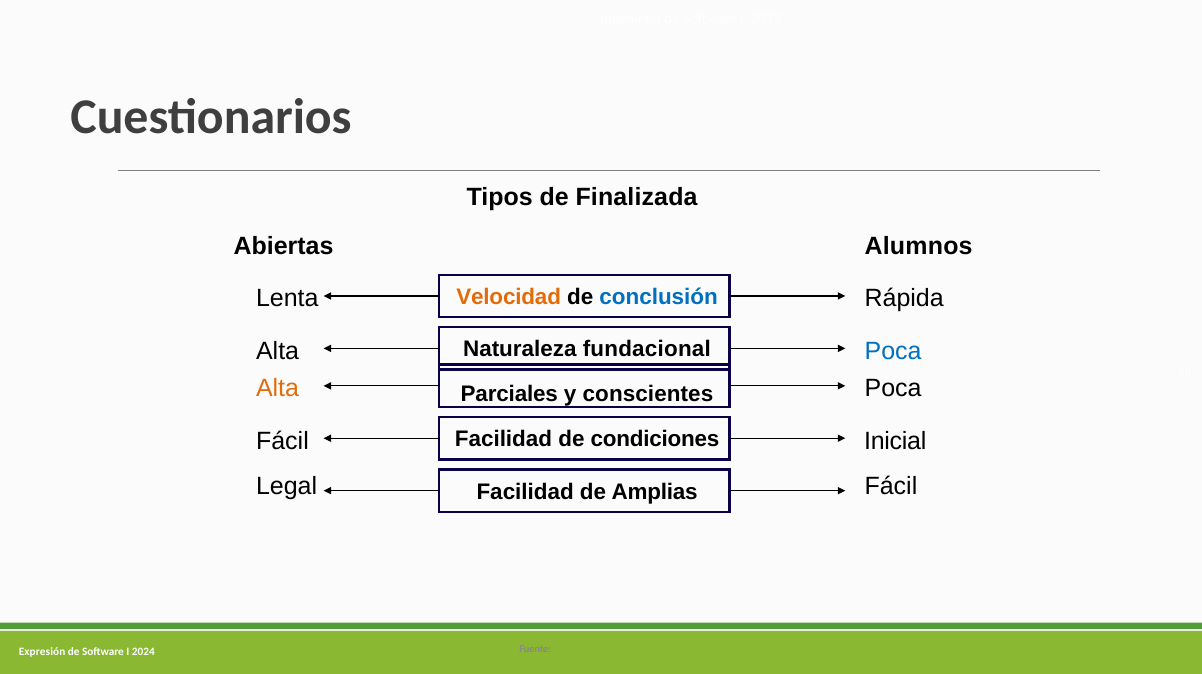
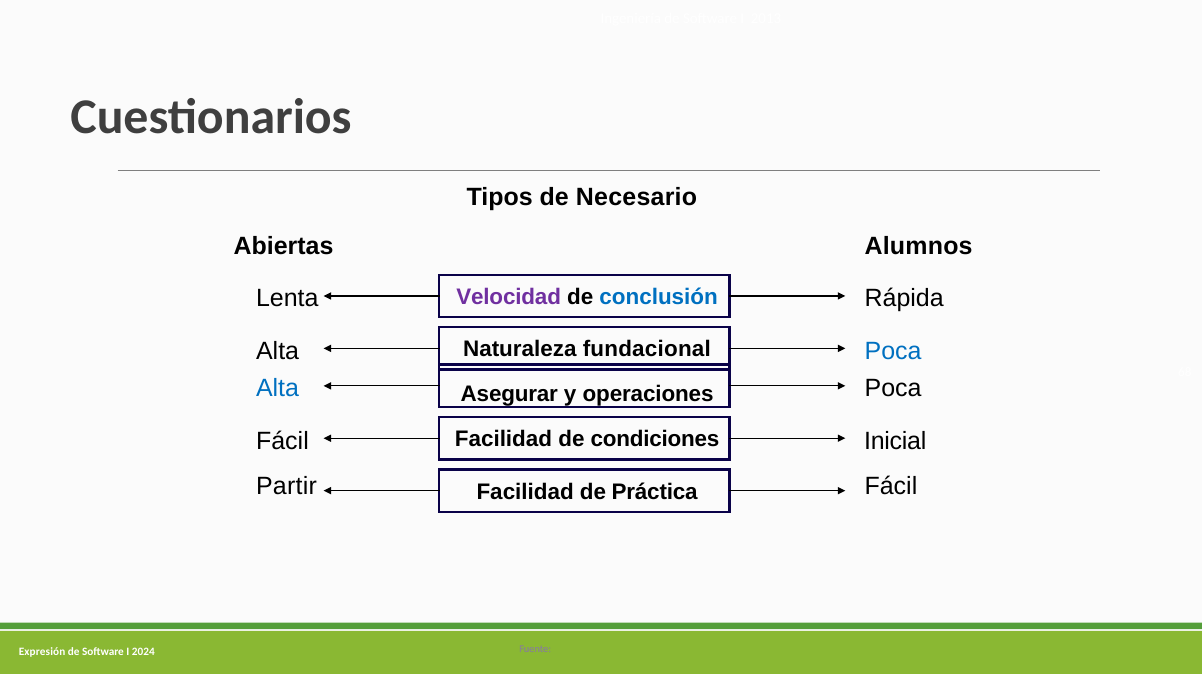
Finalizada: Finalizada -> Necesario (637, 197)
Velocidad colour: orange -> purple (509, 297)
Alta colour: orange -> blue (278, 388)
Parciales: Parciales -> Asegurar (509, 394)
conscientes: conscientes -> operaciones (648, 394)
Legal: Legal -> Partir (287, 485)
Amplias: Amplias -> Práctica (655, 491)
